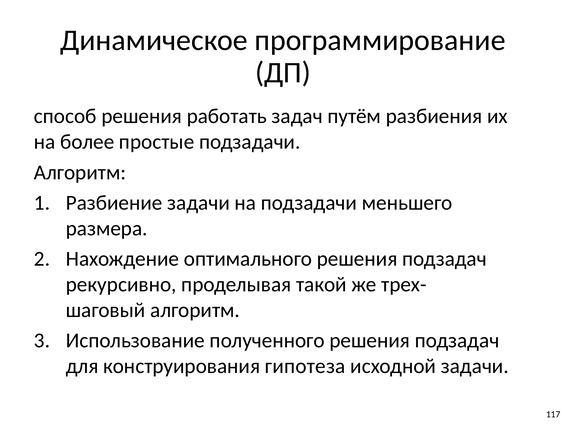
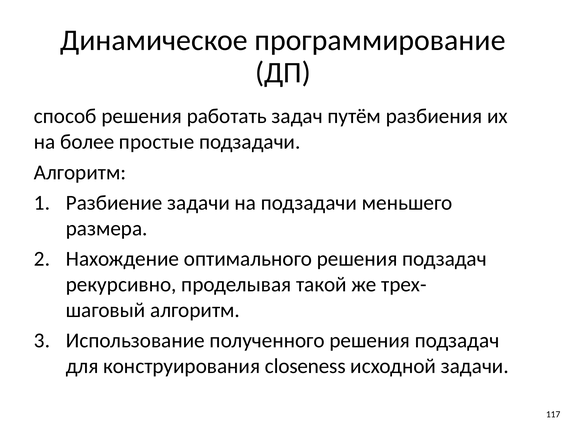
гипотеза: гипотеза -> closeness (305, 366)
